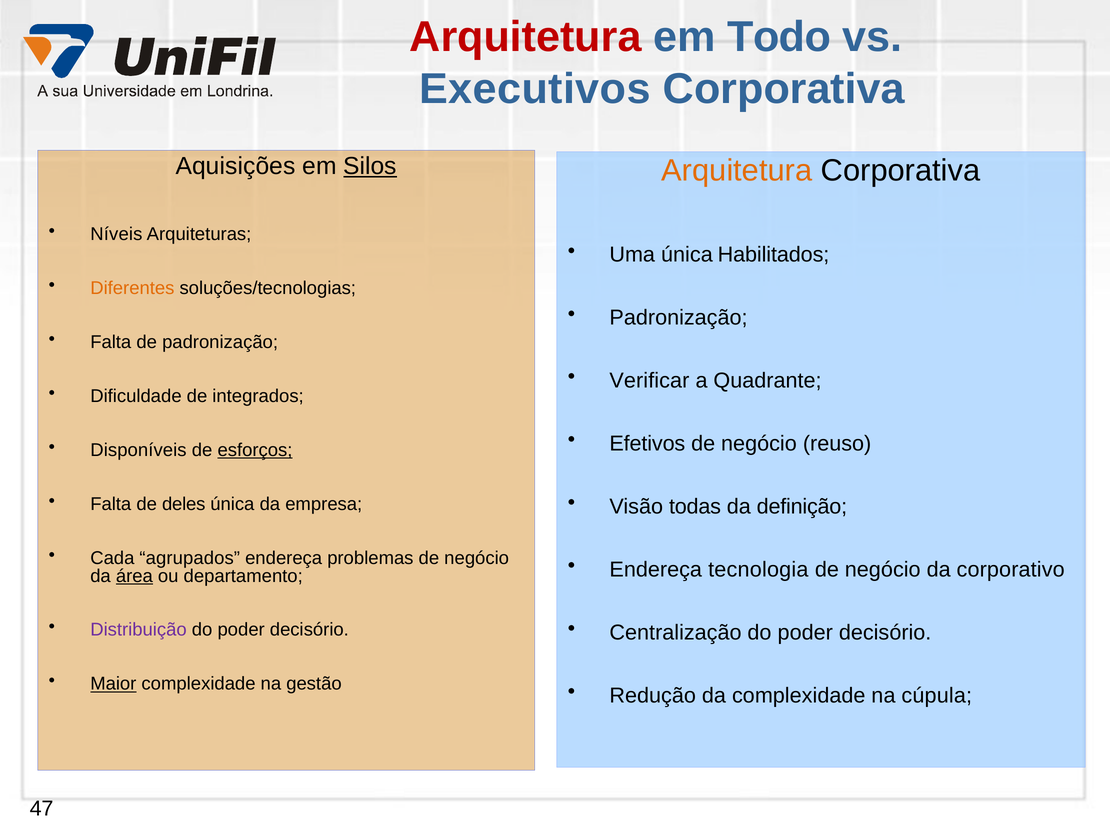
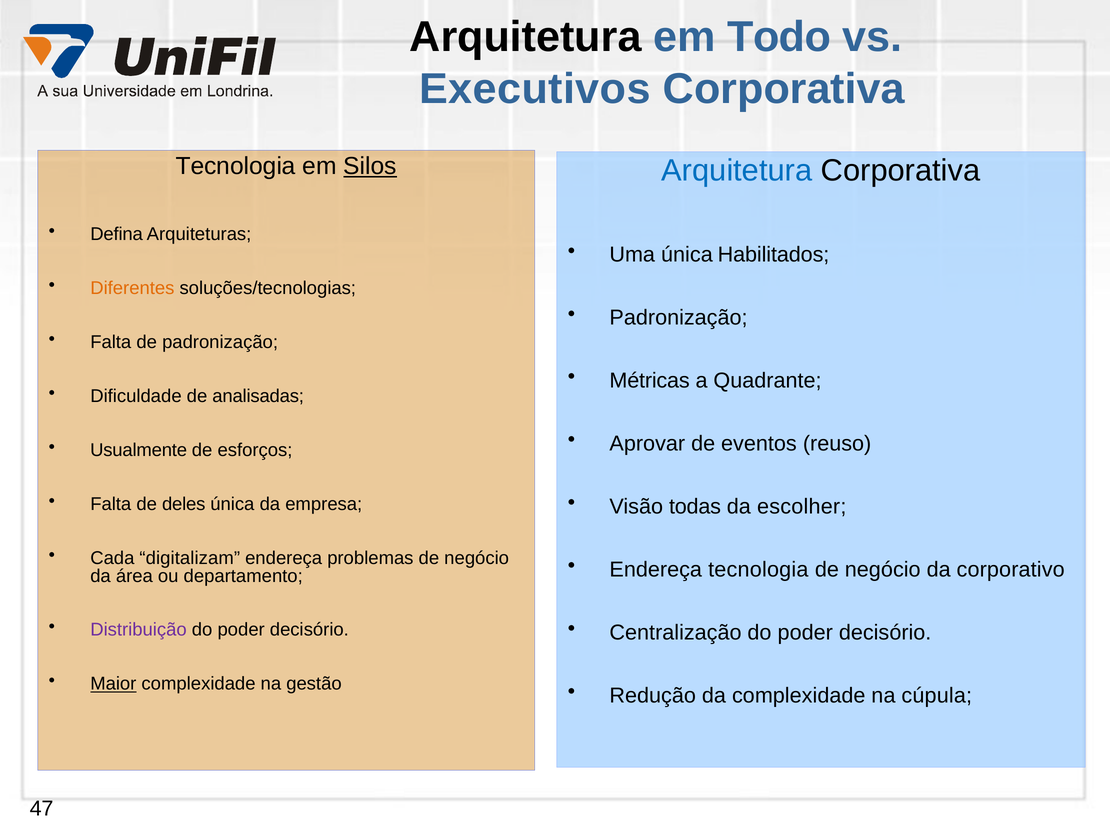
Arquitetura colour: red -> black (525, 37)
Aquisições: Aquisições -> Tecnologia (236, 166)
Arquitetura colour: orange -> blue (737, 171)
Níveis: Níveis -> Defina (117, 234)
Verificar: Verificar -> Métricas (650, 381)
integrados: integrados -> analisadas (258, 396)
Efetivos: Efetivos -> Aprovar (647, 444)
negócio: negócio -> eventos (759, 444)
Disponíveis: Disponíveis -> Usualmente (139, 450)
esforços underline: present -> none (255, 450)
definição: definição -> escolher (802, 507)
agrupados: agrupados -> digitalizam (190, 559)
área underline: present -> none (134, 576)
